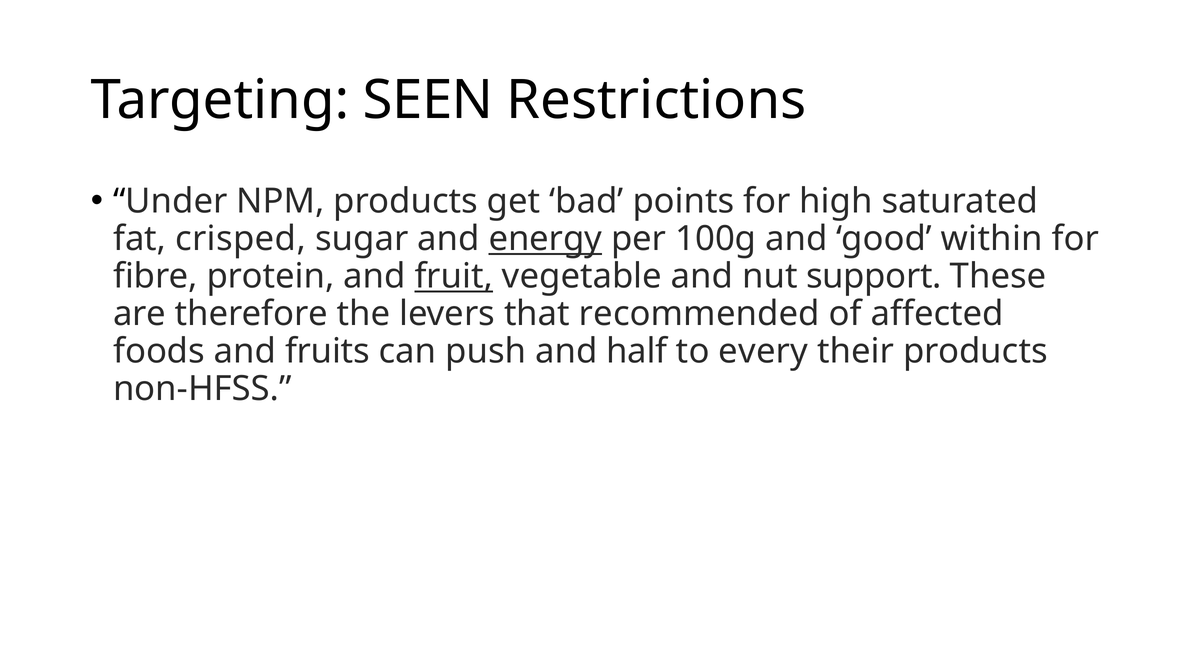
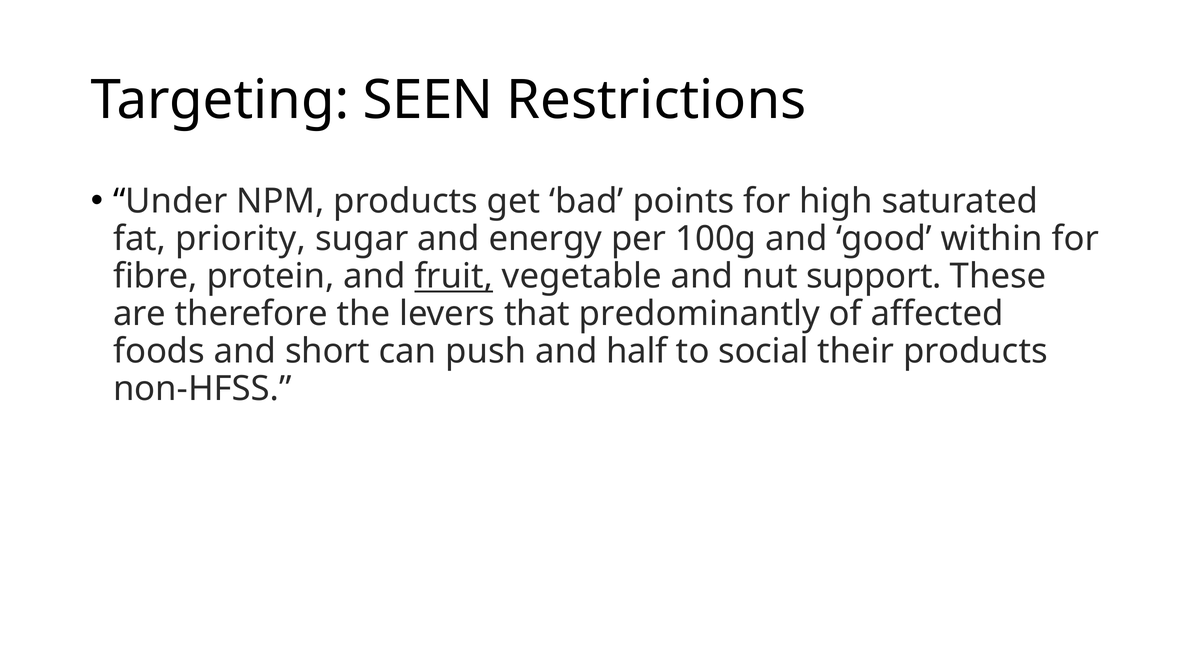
crisped: crisped -> priority (241, 239)
energy underline: present -> none (545, 239)
recommended: recommended -> predominantly (699, 314)
fruits: fruits -> short (328, 351)
every: every -> social (764, 351)
